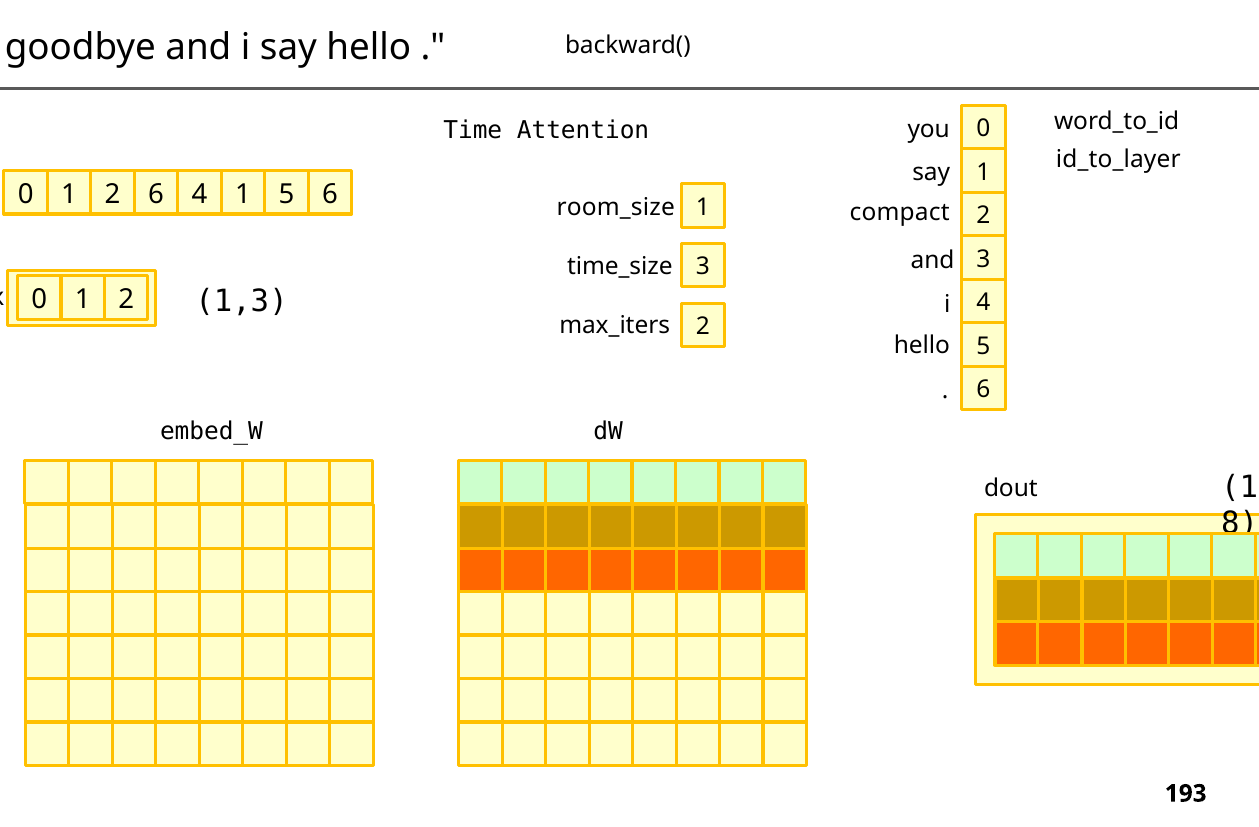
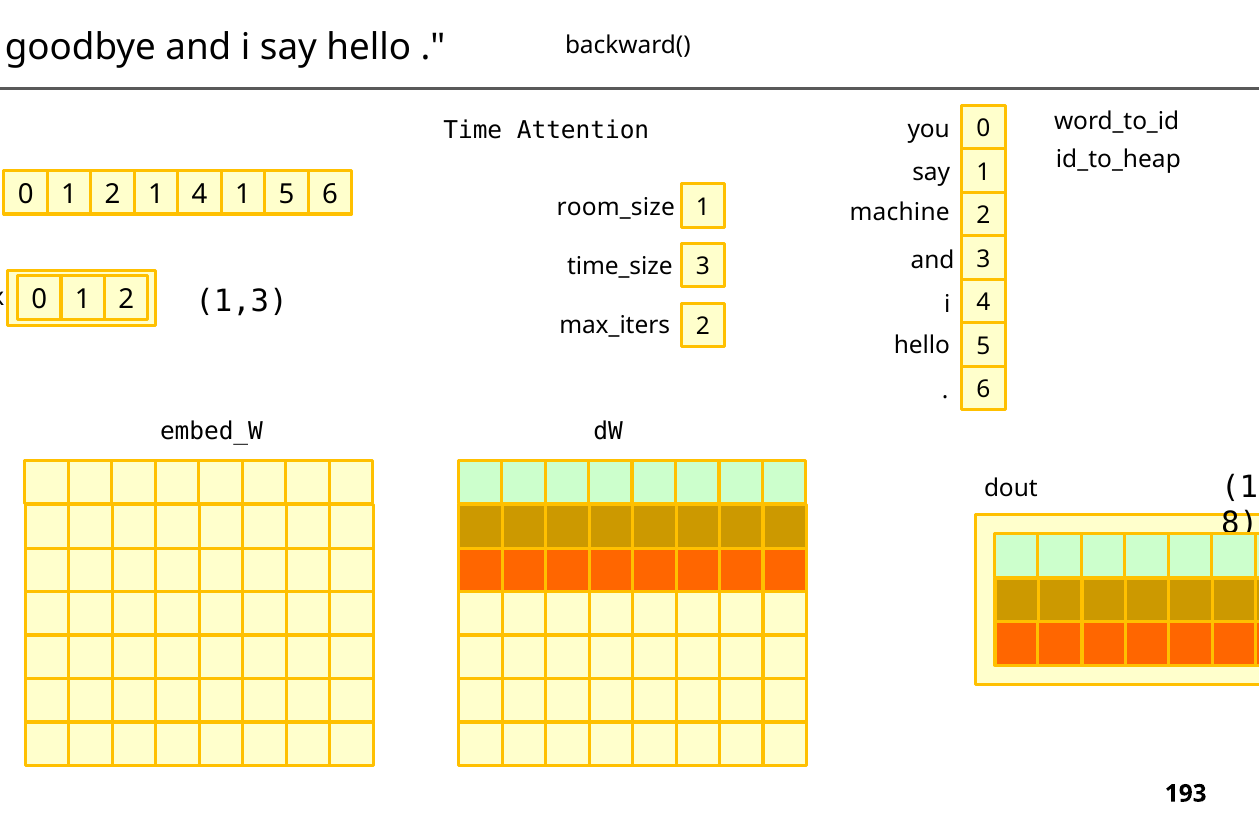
id_to_layer: id_to_layer -> id_to_heap (1118, 160)
2 6: 6 -> 1 (156, 194)
compact: compact -> machine (900, 213)
